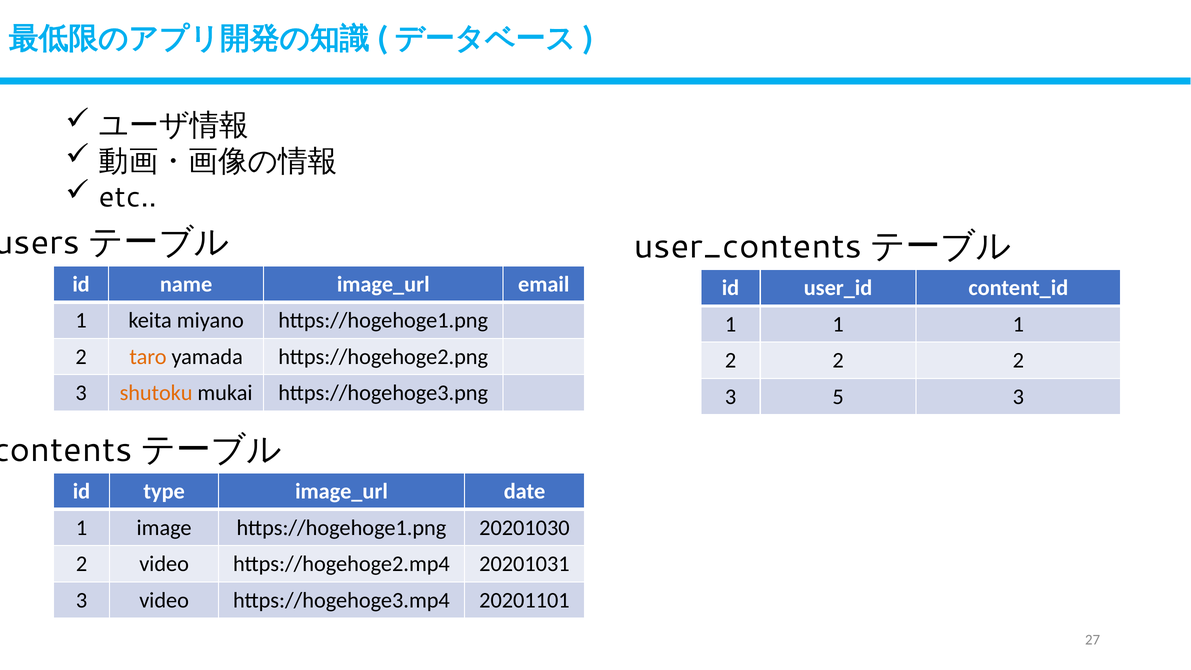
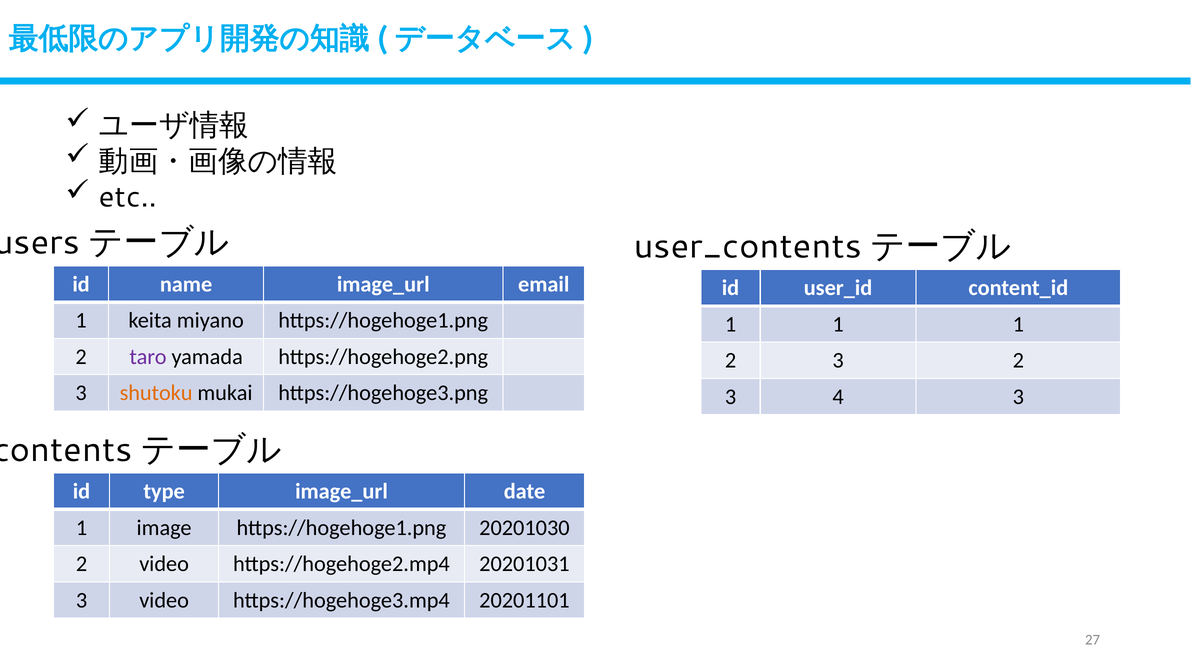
taro colour: orange -> purple (148, 357)
2: 2 -> 3 (838, 360)
5: 5 -> 4 (838, 397)
